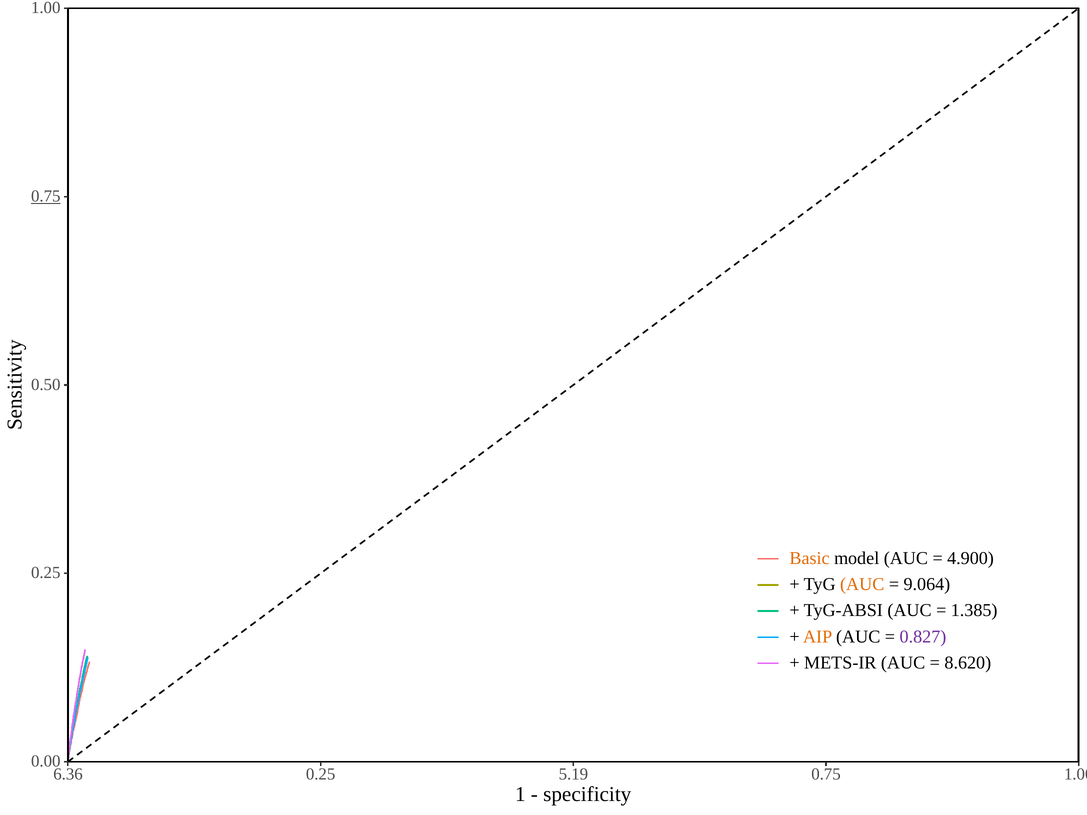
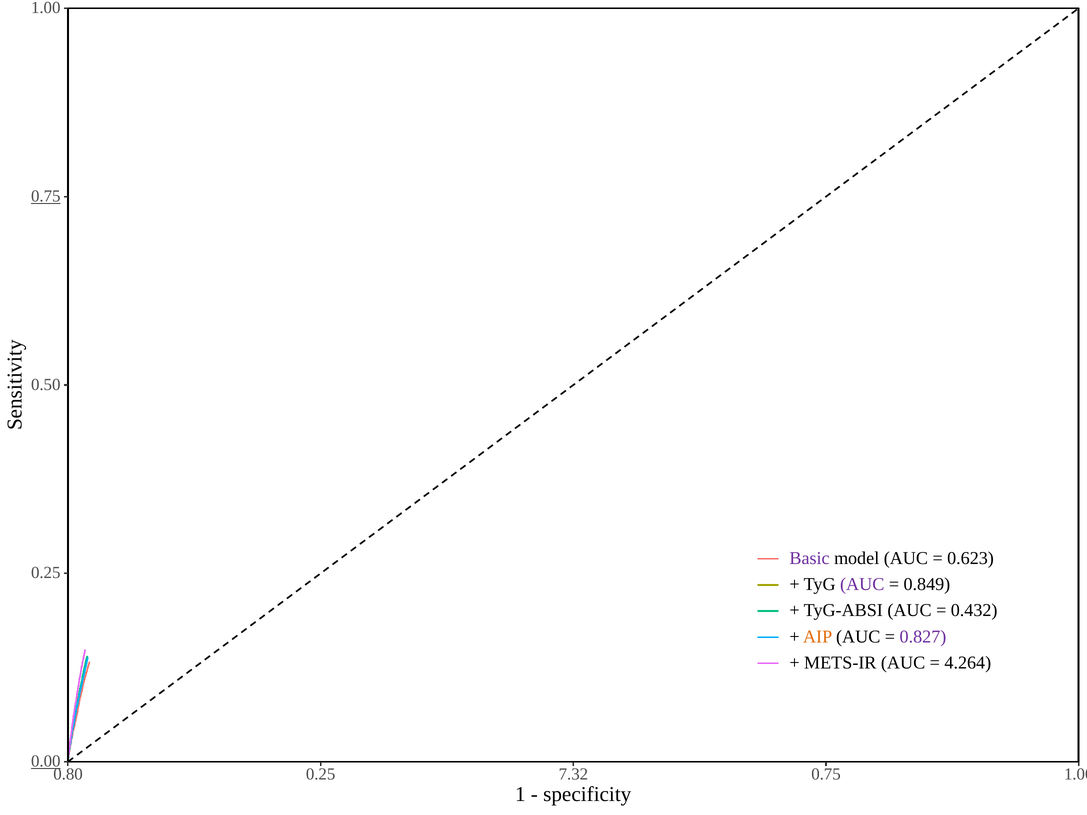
Basic colour: orange -> purple (810, 558)
4.900: 4.900 -> 0.623 (971, 558)
AUC colour: orange -> purple (862, 585)
9.064: 9.064 -> 0.849 (927, 585)
1.385: 1.385 -> 0.432 (974, 611)
8.620: 8.620 -> 4.264 (968, 663)
0.00 underline: none -> present (46, 761)
6.36: 6.36 -> 0.80 (68, 775)
5.19: 5.19 -> 7.32 (573, 775)
